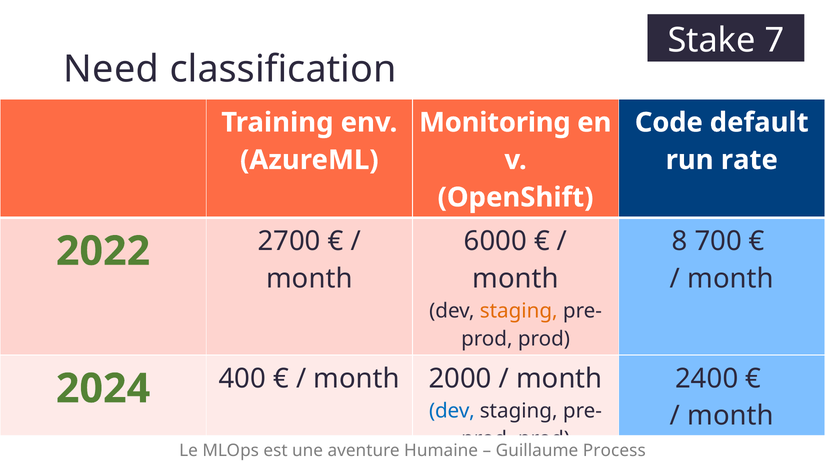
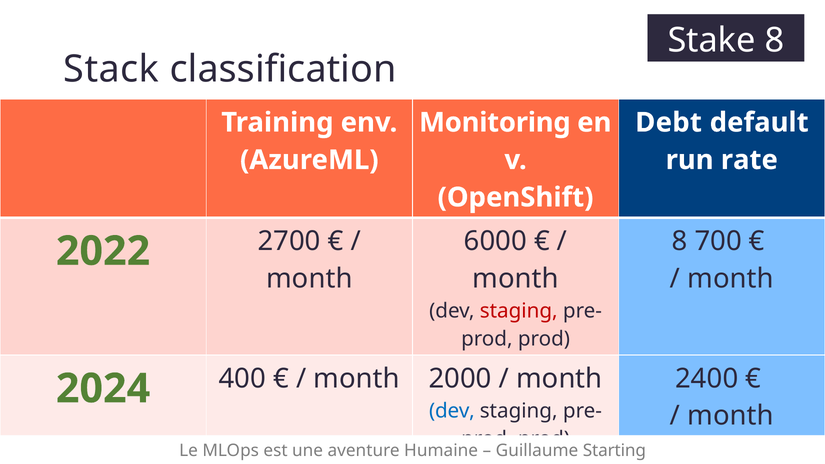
Stake 7: 7 -> 8 (774, 40)
Need: Need -> Stack (111, 69)
Code: Code -> Debt (669, 123)
staging colour: orange -> red (519, 311)
Process: Process -> Starting (614, 451)
